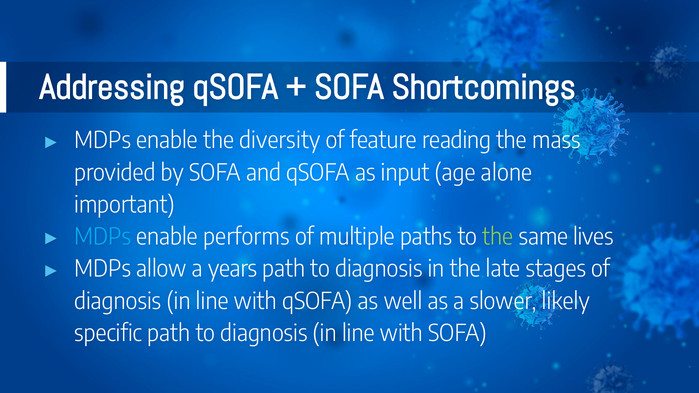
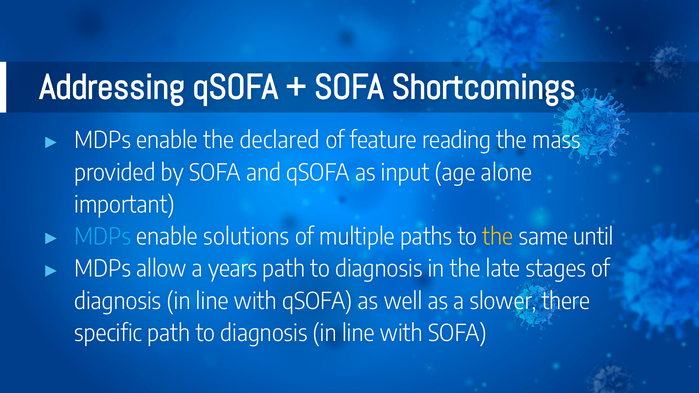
diversity: diversity -> declared (280, 141)
performs: performs -> solutions (246, 237)
the colour: light green -> yellow (498, 237)
lives: lives -> until (593, 237)
likely: likely -> there (566, 302)
